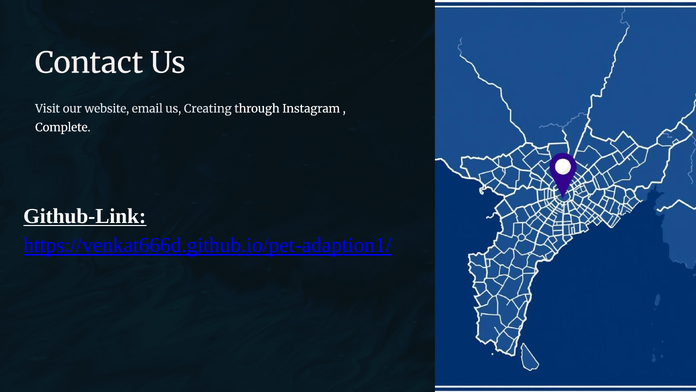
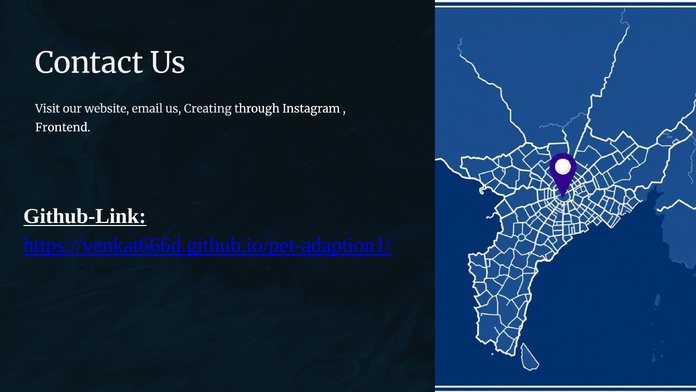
Complete: Complete -> Frontend (63, 127)
